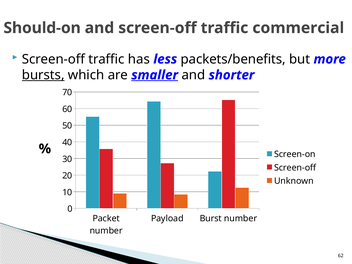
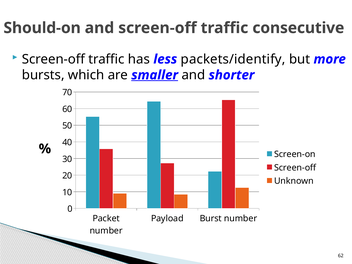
commercial: commercial -> consecutive (298, 28)
packets/benefits: packets/benefits -> packets/identify (233, 59)
bursts underline: present -> none (43, 75)
